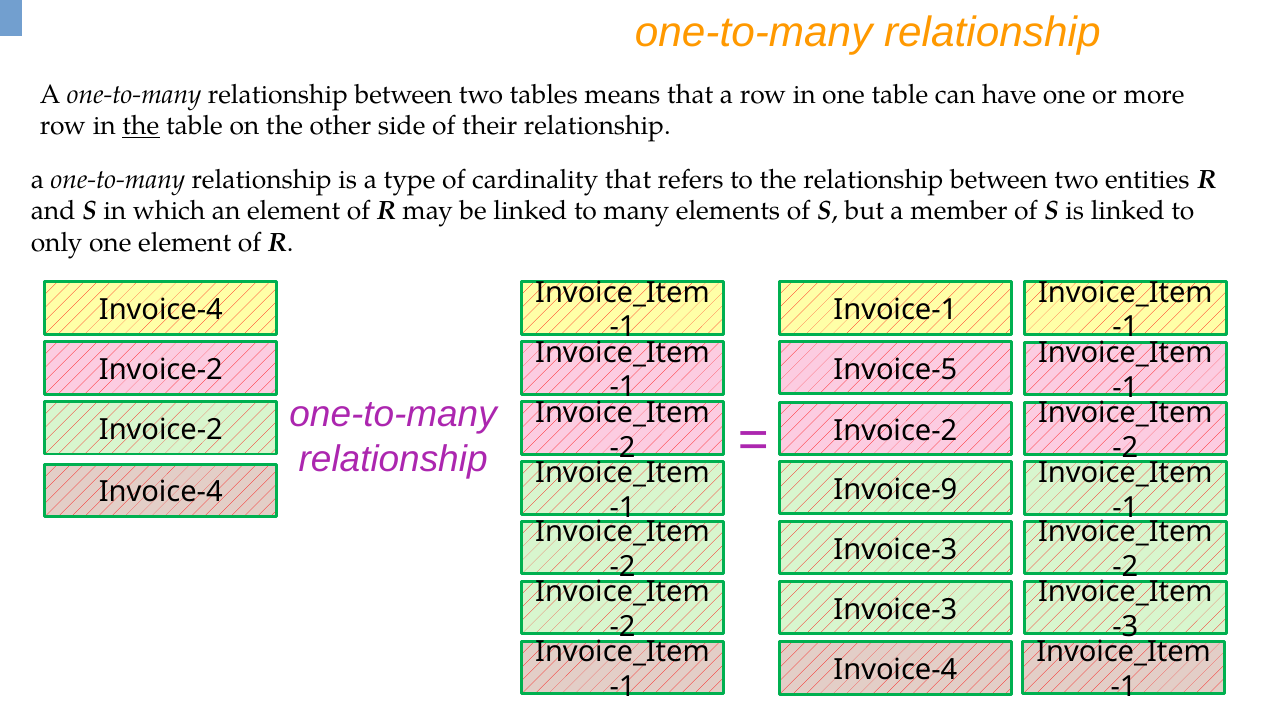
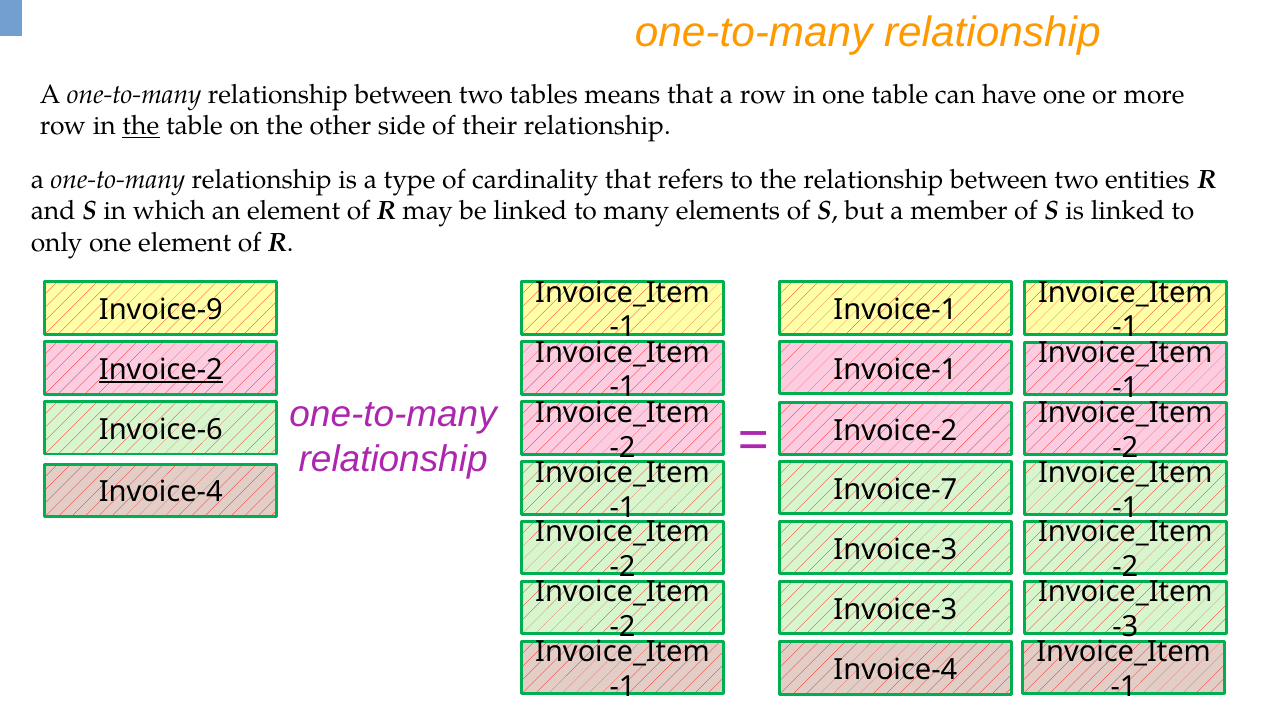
Invoice-4: Invoice-4 -> Invoice-9 (161, 310)
Invoice-5: Invoice-5 -> Invoice-1 (895, 370)
Invoice-2 underline: none -> present (161, 370)
Invoice-2: Invoice-2 -> Invoice-6 (161, 430)
Invoice-9: Invoice-9 -> Invoice-7 (895, 490)
